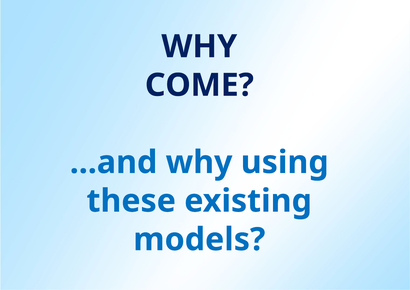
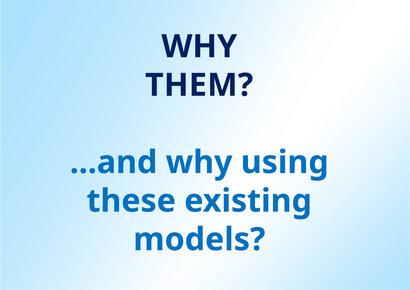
COME: COME -> THEM (199, 85)
